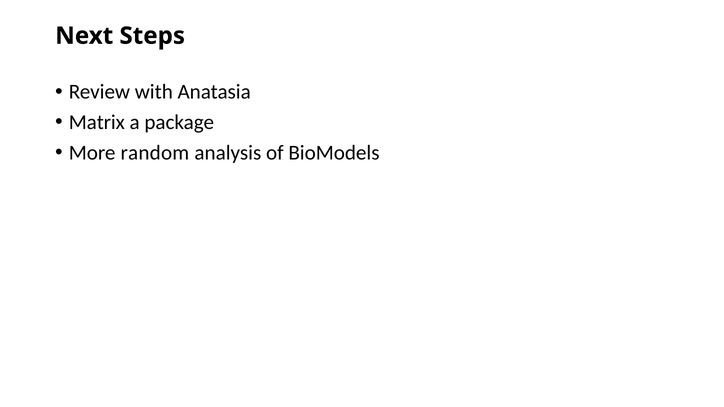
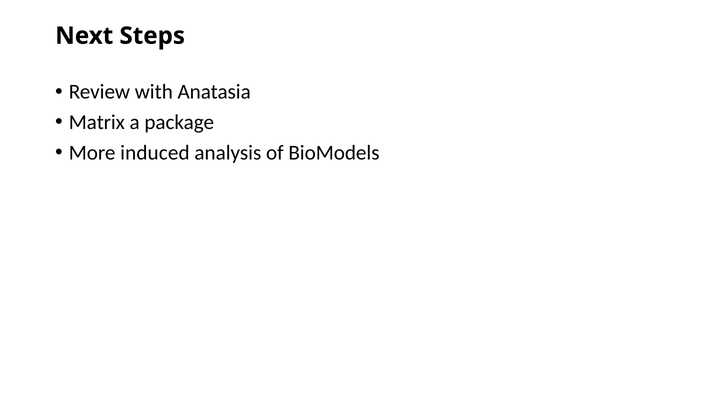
random: random -> induced (155, 153)
